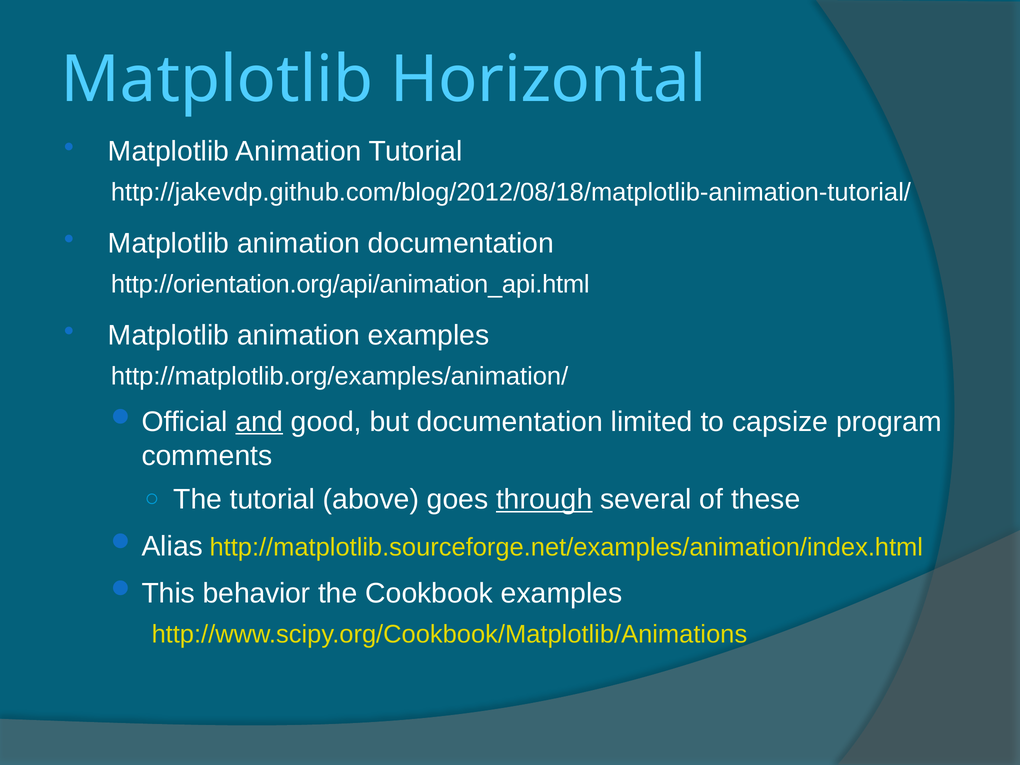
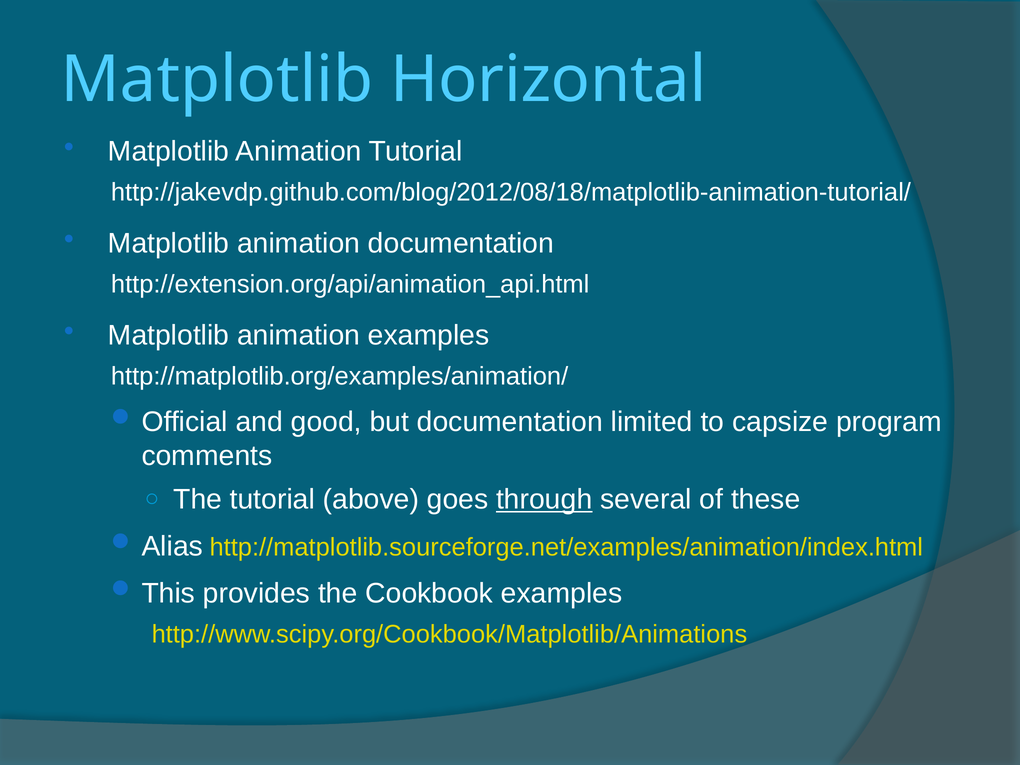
http://orientation.org/api/animation_api.html: http://orientation.org/api/animation_api.html -> http://extension.org/api/animation_api.html (350, 284)
and underline: present -> none (259, 422)
behavior: behavior -> provides (257, 593)
